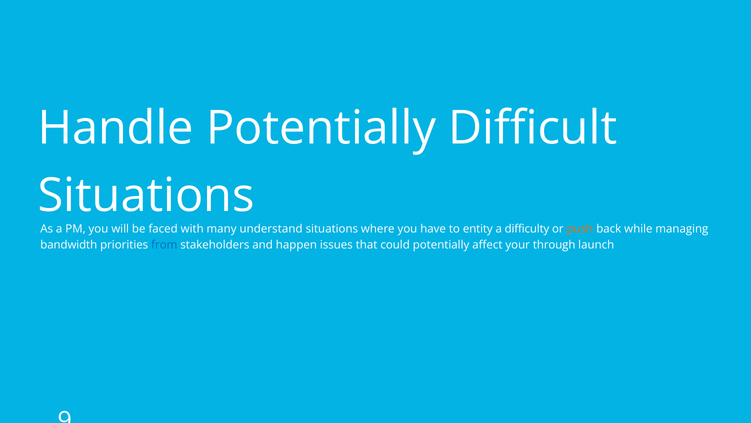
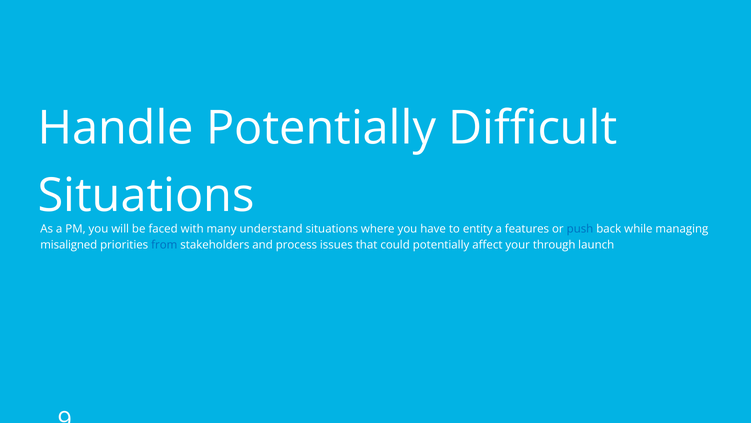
difficulty: difficulty -> features (527, 229)
push colour: orange -> blue (580, 229)
bandwidth: bandwidth -> misaligned (69, 245)
happen: happen -> process (296, 245)
